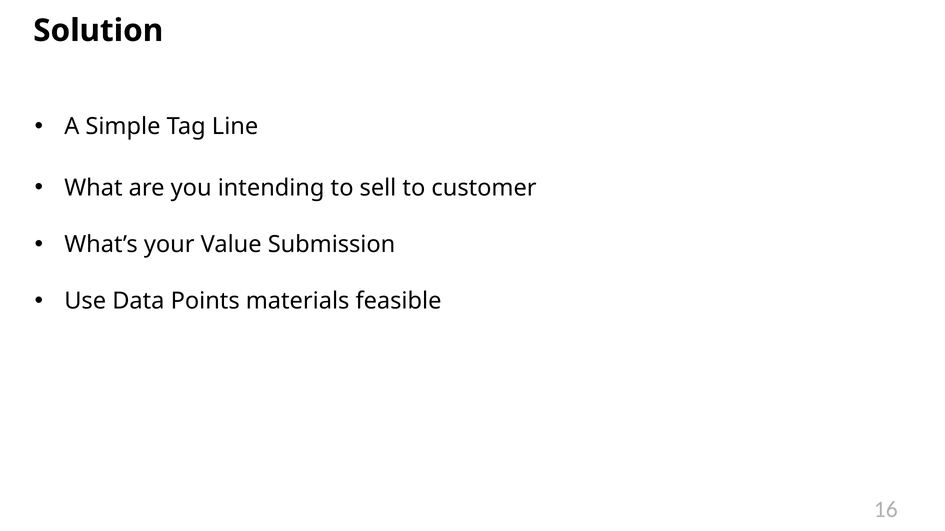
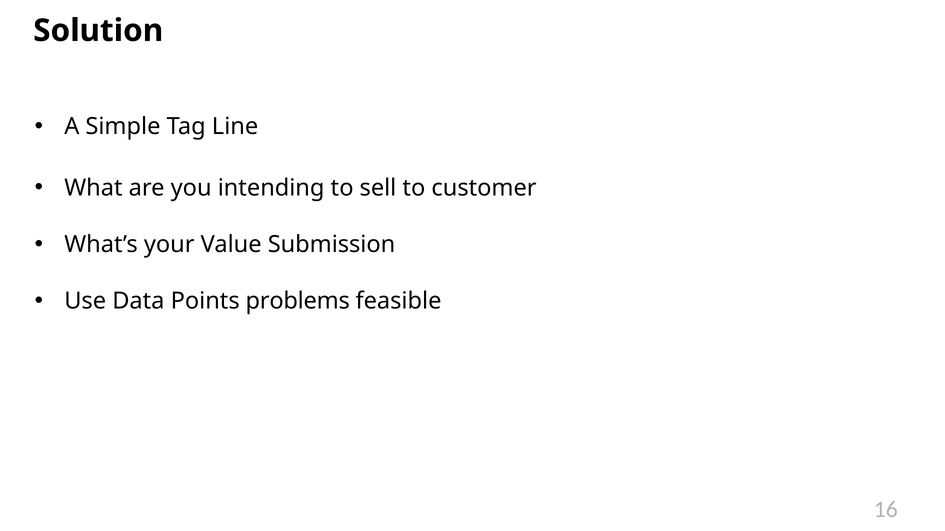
materials: materials -> problems (298, 301)
